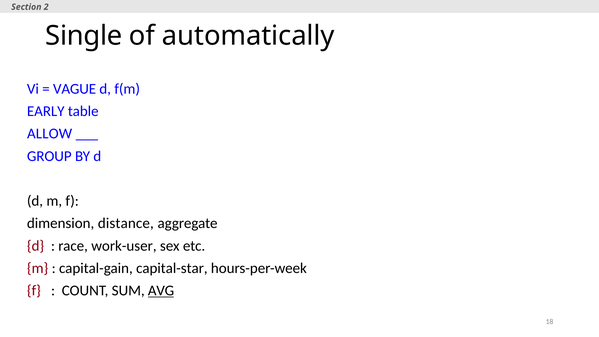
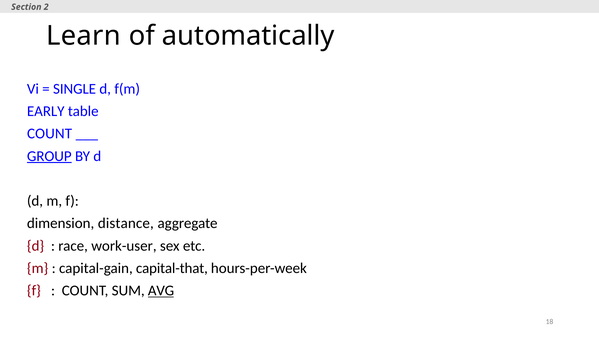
Single: Single -> Learn (84, 36)
VAGUE: VAGUE -> SINGLE (75, 89)
ALLOW: ALLOW -> COUNT (50, 134)
GROUP underline: none -> present (49, 156)
capital-star: capital-star -> capital-that (172, 268)
